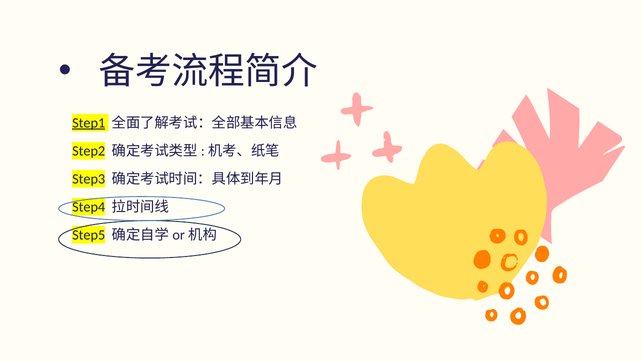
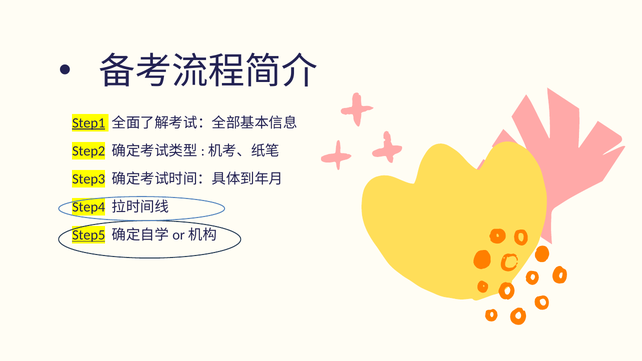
Step5 underline: none -> present (89, 235)
